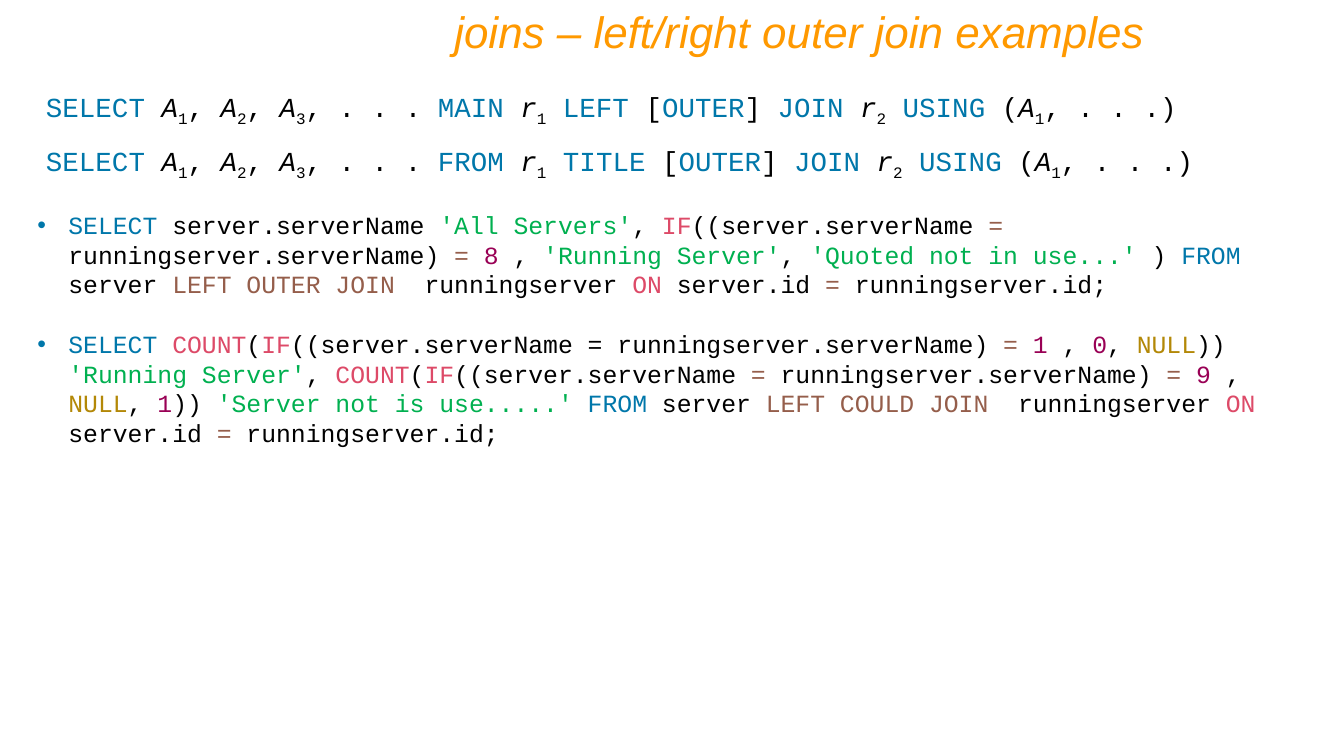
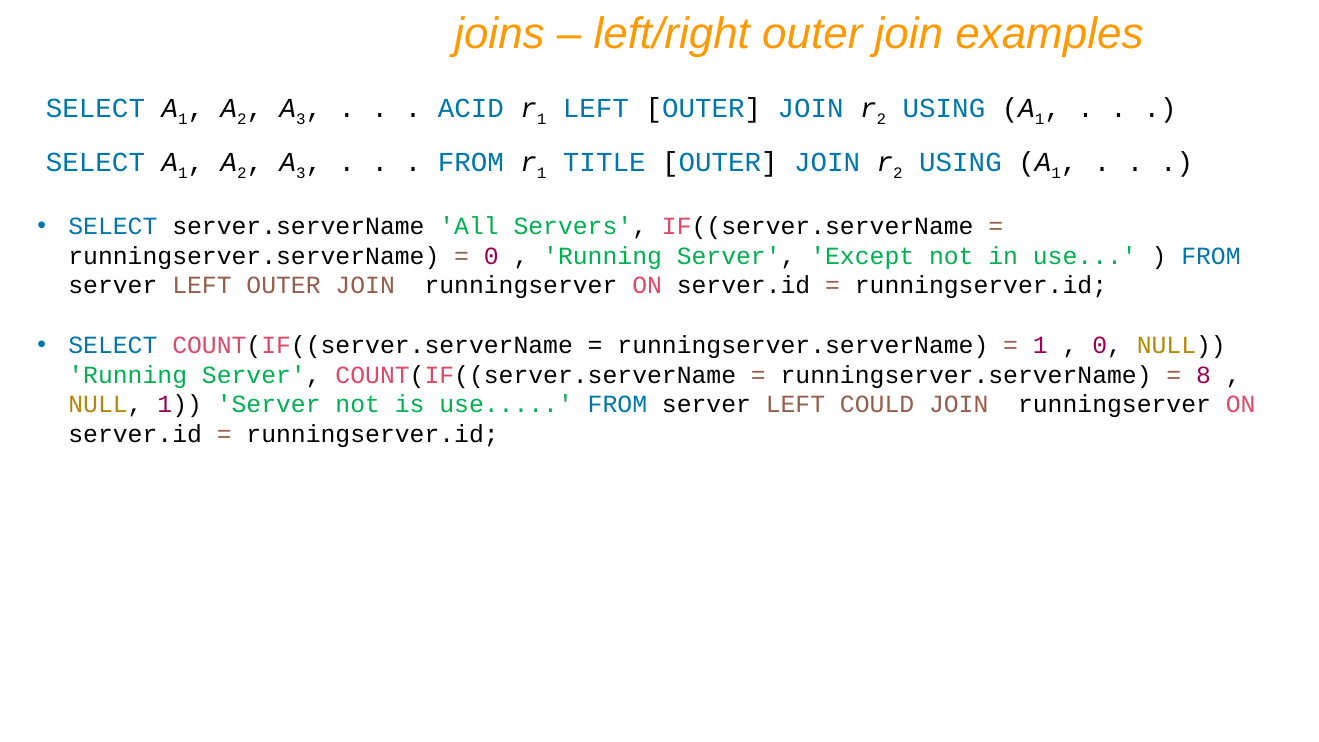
MAIN: MAIN -> ACID (471, 109)
8: 8 -> 0 (491, 256)
Quoted: Quoted -> Except (862, 256)
9: 9 -> 8 (1204, 375)
